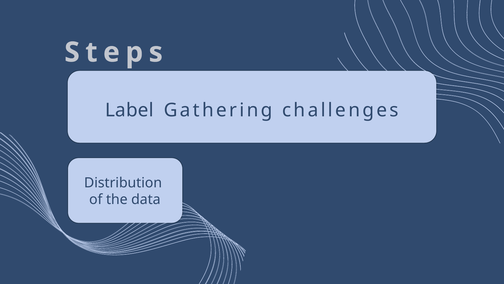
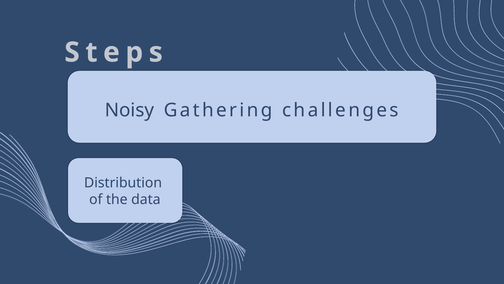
Label: Label -> Noisy (130, 110)
